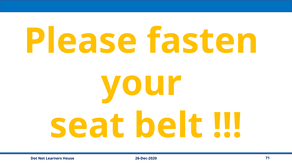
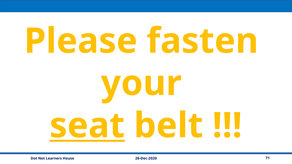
seat underline: none -> present (87, 126)
